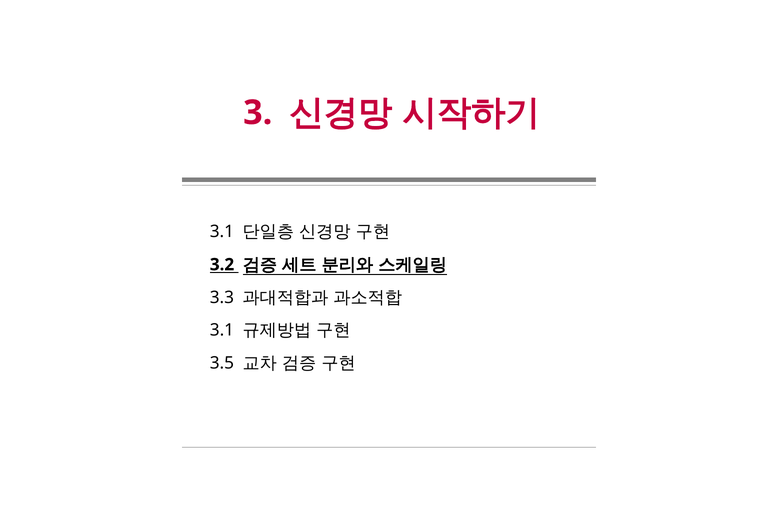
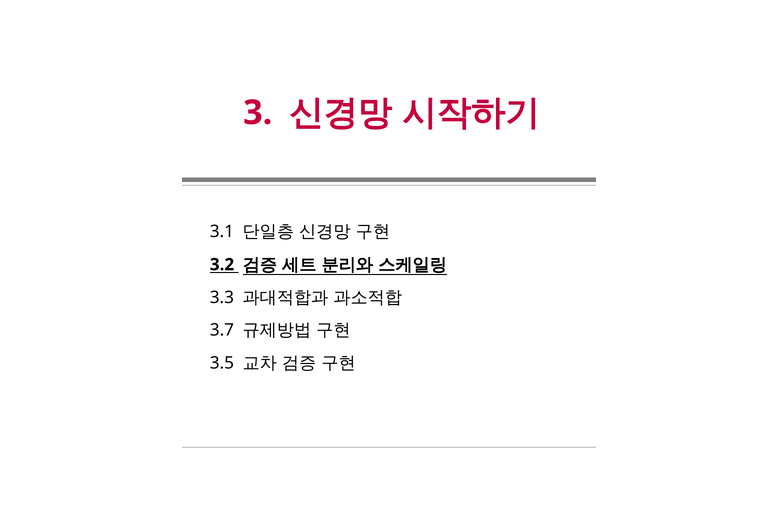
3.1: 3.1 -> 3.7 (222, 330)
